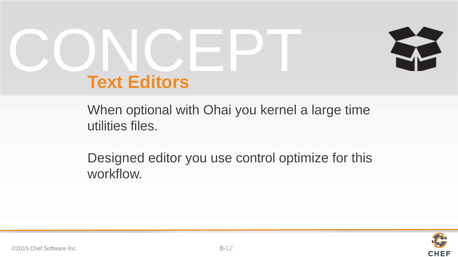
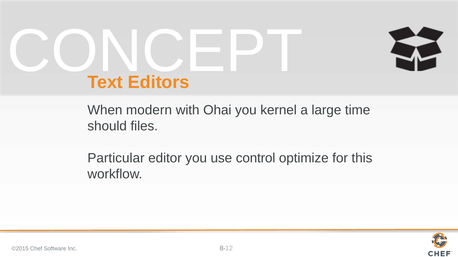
optional: optional -> modern (149, 110)
utilities: utilities -> should (107, 126)
Designed: Designed -> Particular (116, 158)
